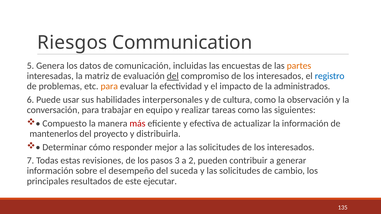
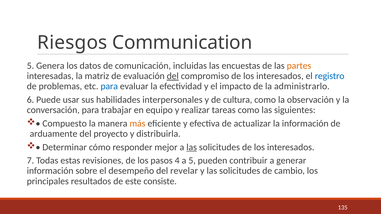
para colour: orange -> blue (109, 86)
administrados: administrados -> administrarlo (302, 86)
más colour: red -> orange (137, 124)
mantenerlos: mantenerlos -> arduamente (54, 134)
las underline: none -> present (192, 147)
3: 3 -> 4 (177, 161)
a 2: 2 -> 5 (192, 161)
suceda: suceda -> revelar (184, 171)
ejecutar: ejecutar -> consiste (160, 181)
